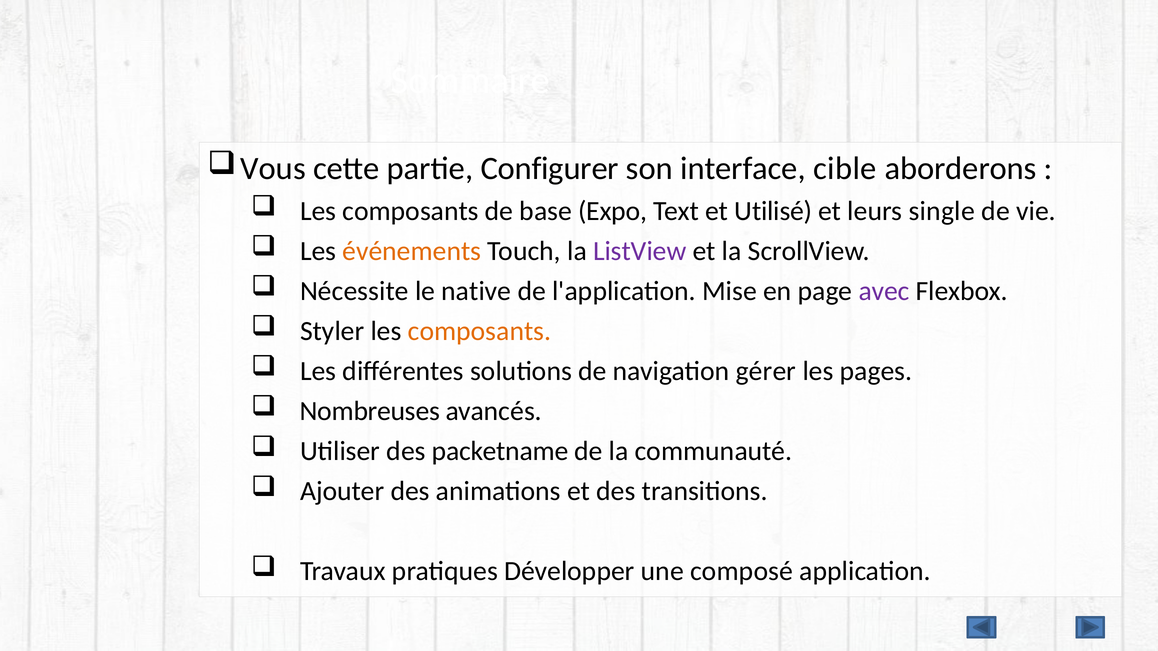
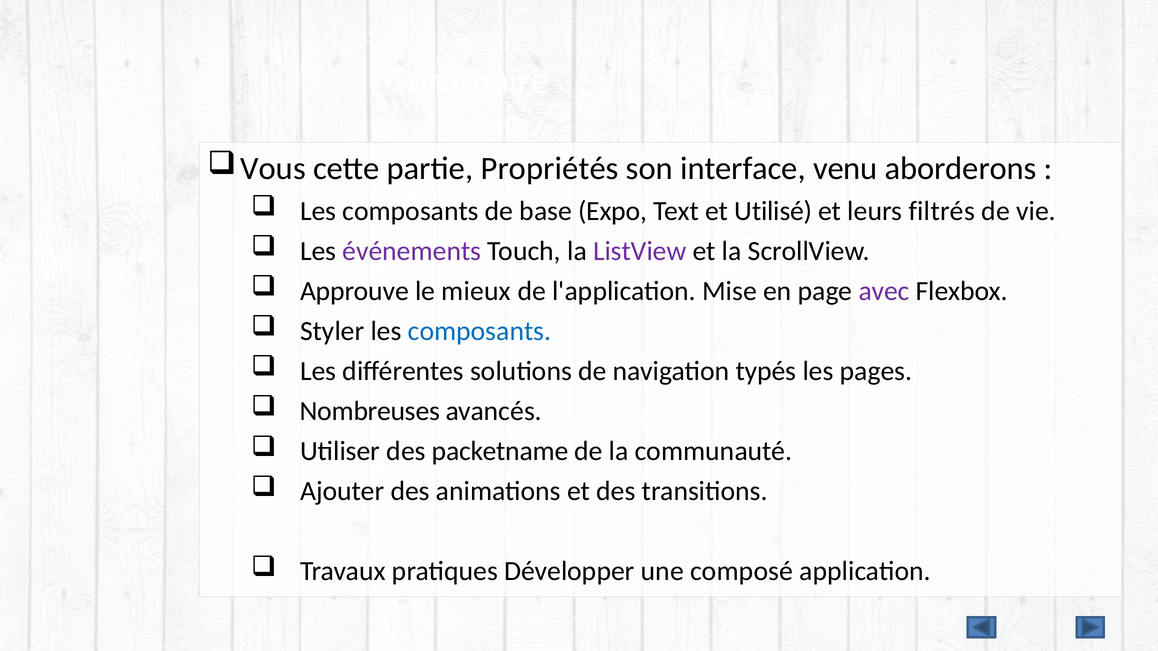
Configurer: Configurer -> Propriétés (550, 169)
cible: cible -> venu (845, 169)
single: single -> filtrés (942, 211)
événements colour: orange -> purple (412, 251)
Nécessite: Nécessite -> Approuve (354, 291)
native: native -> mieux (476, 291)
composants colour: orange -> blue (480, 331)
gérer: gérer -> typés (766, 371)
